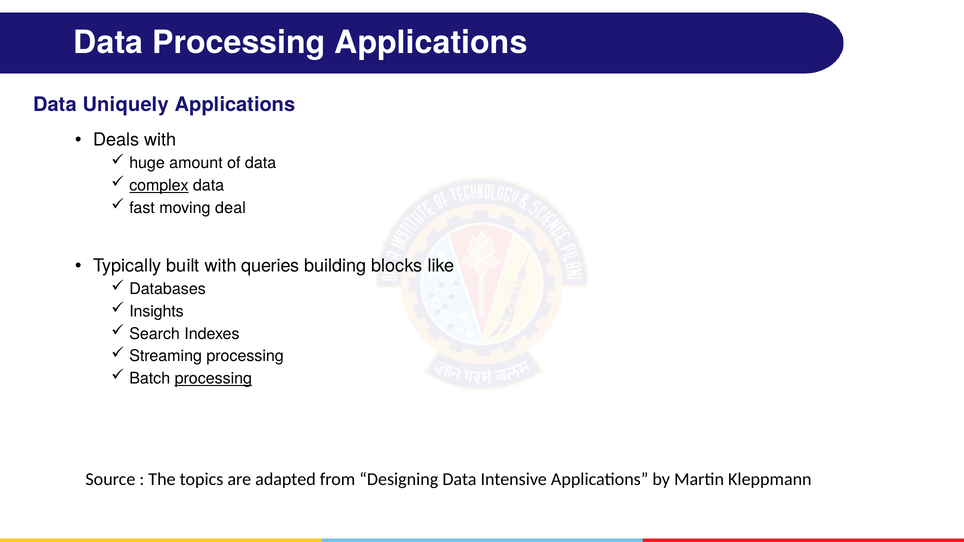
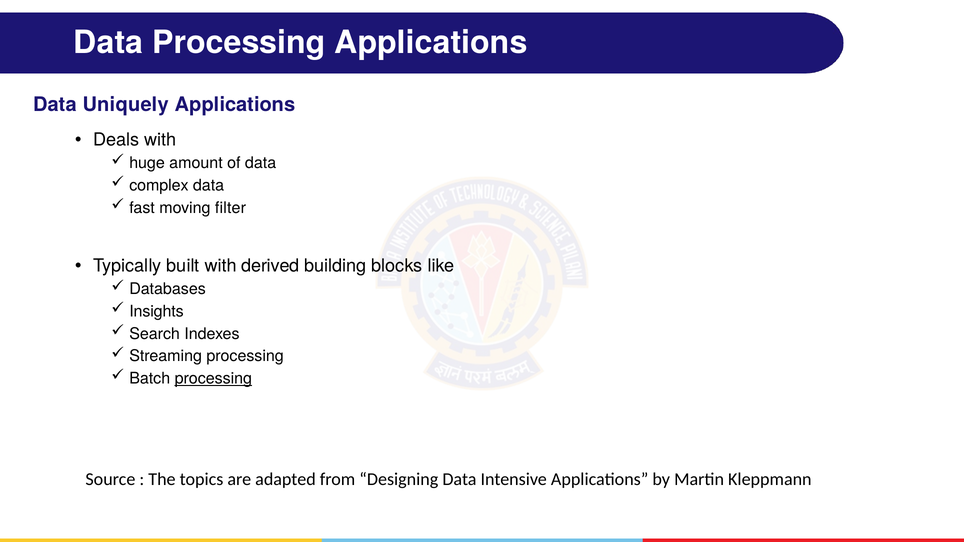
complex underline: present -> none (159, 186)
deal: deal -> filter (231, 208)
queries: queries -> derived (270, 266)
